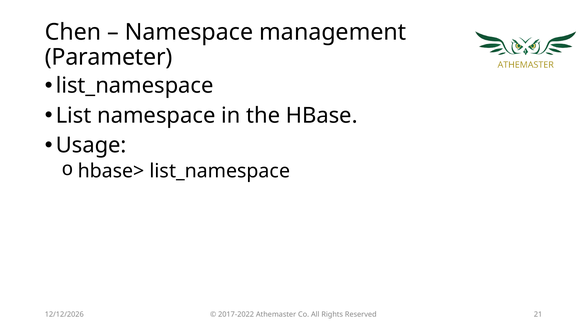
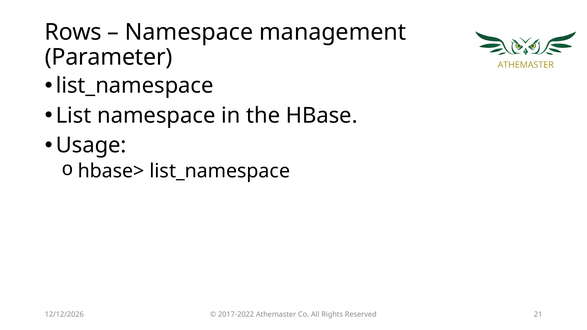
Chen: Chen -> Rows (73, 32)
